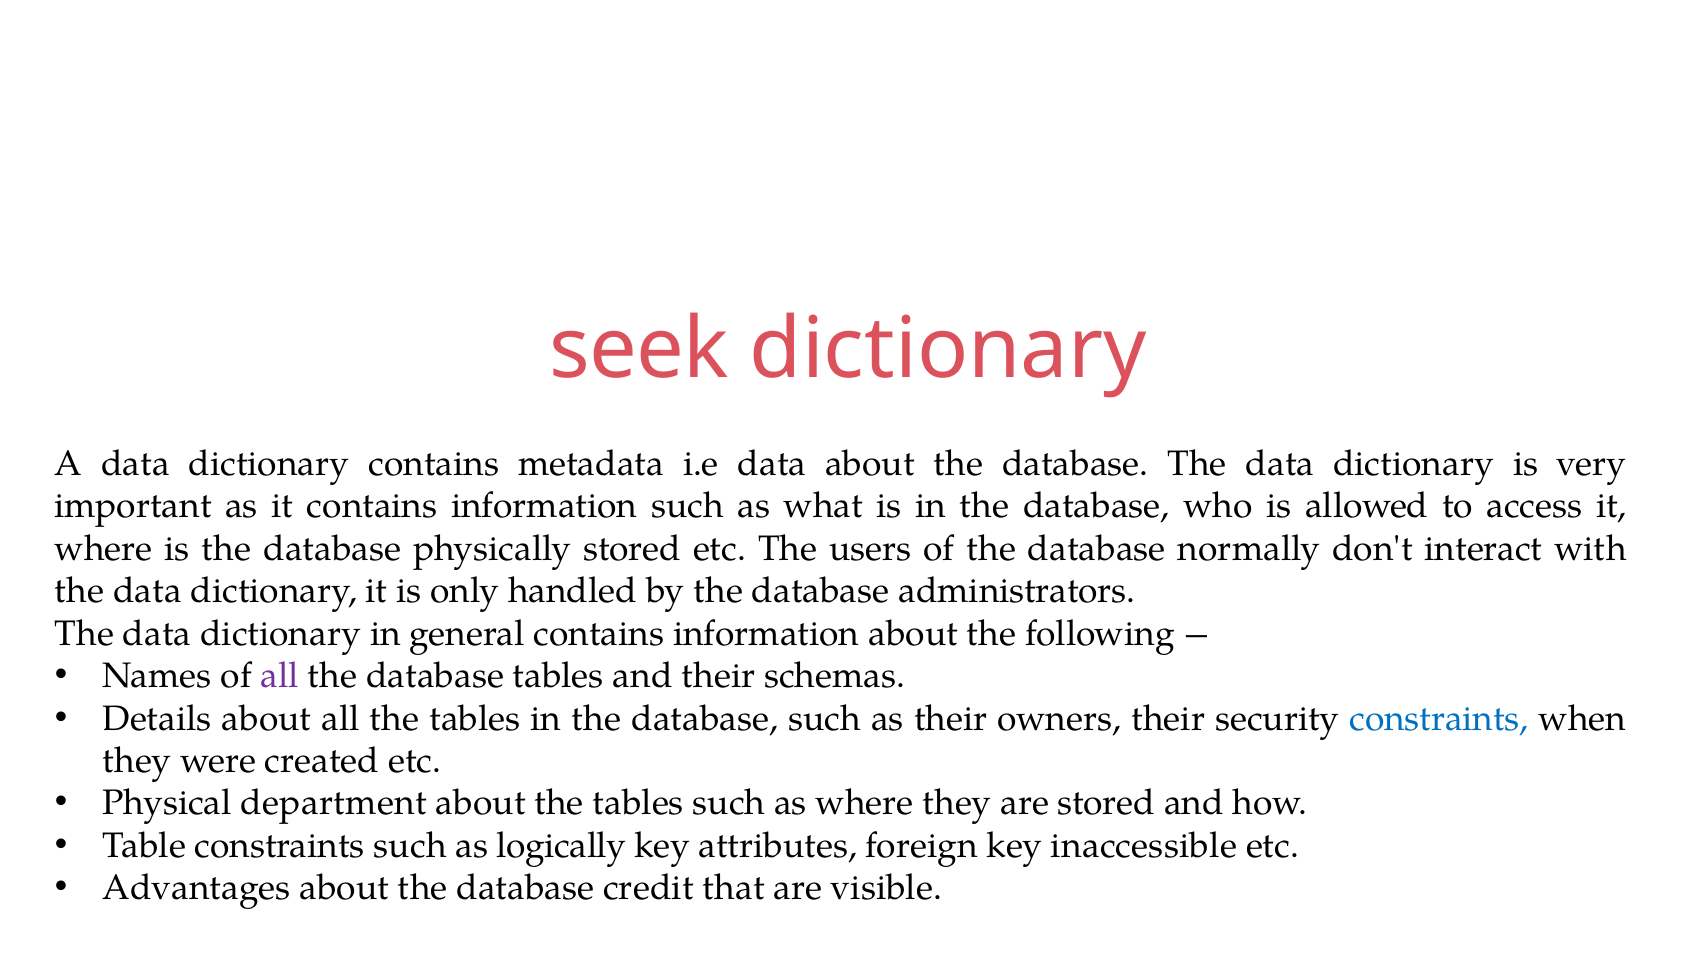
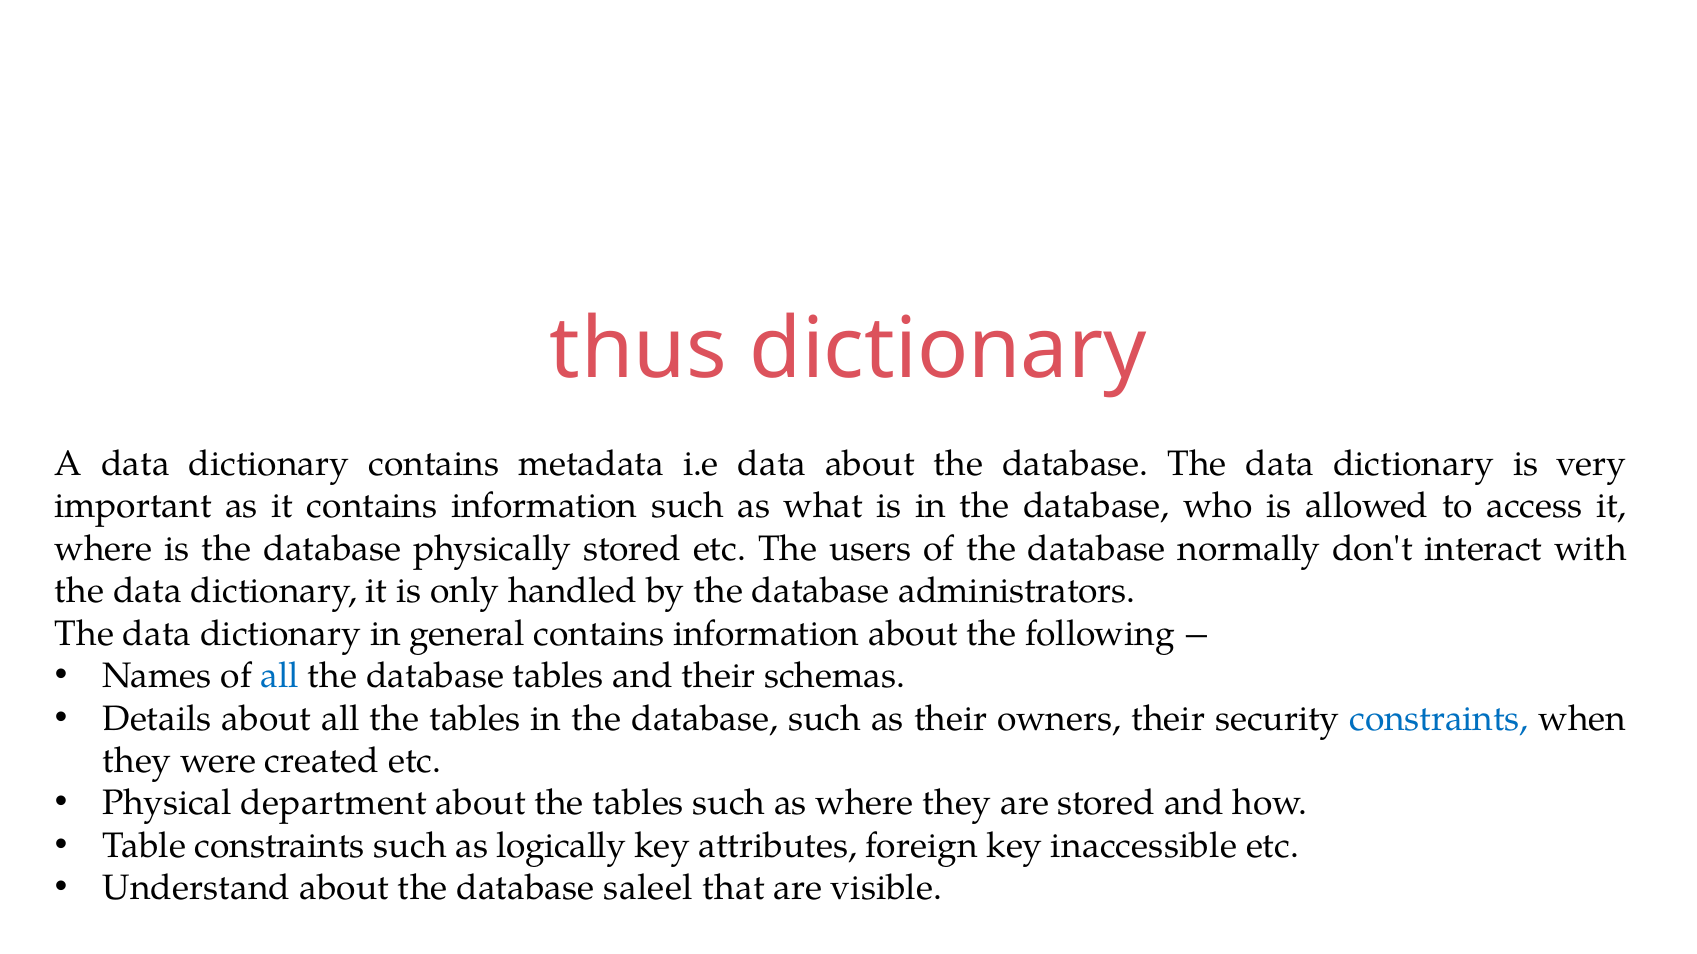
seek: seek -> thus (639, 350)
all colour: purple -> blue (280, 676)
Advantages: Advantages -> Understand (197, 889)
credit: credit -> saleel (648, 889)
